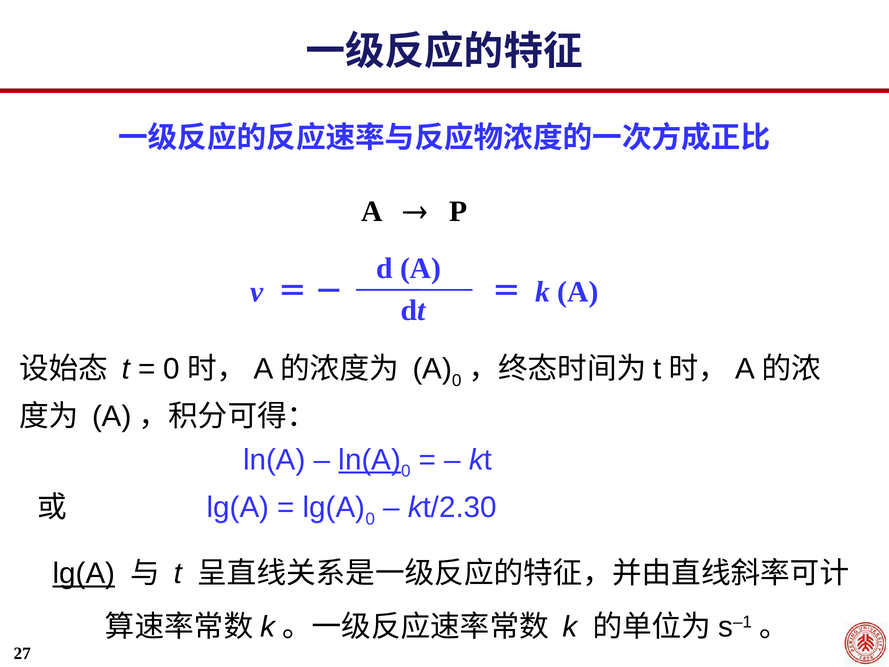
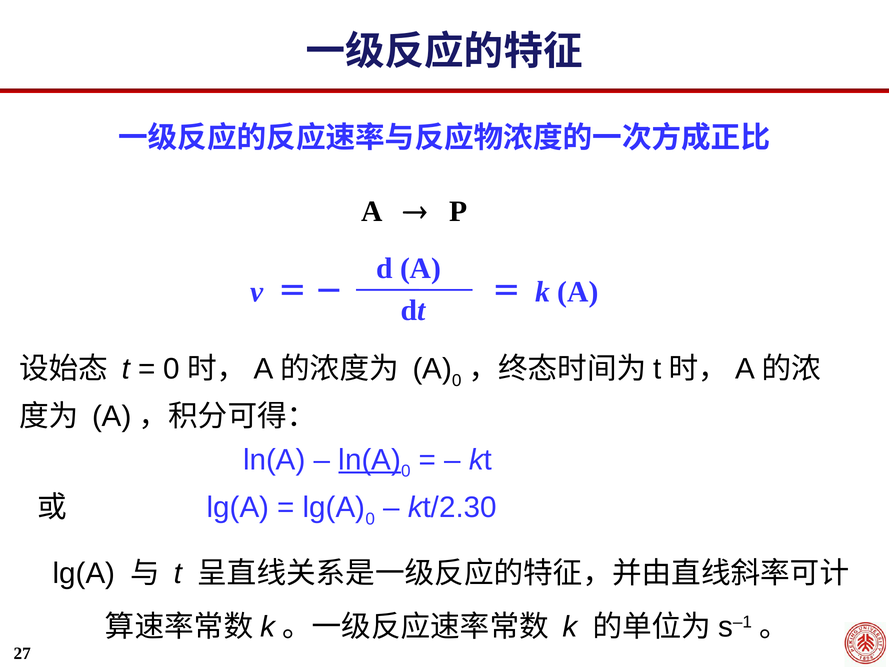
lg(A underline: present -> none (84, 573)
